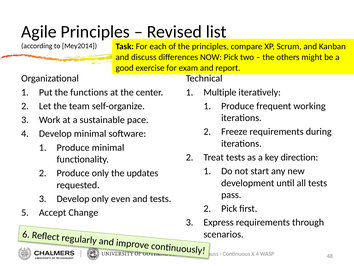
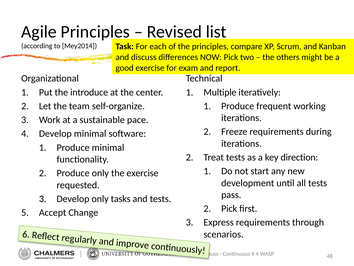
functions: functions -> introduce (89, 92)
the updates: updates -> exercise (142, 173)
even: even -> tasks (121, 198)
